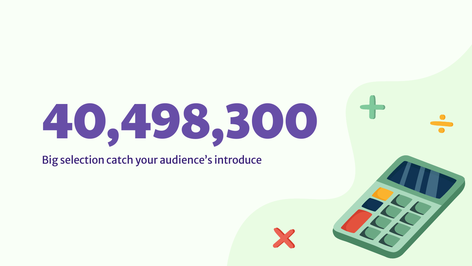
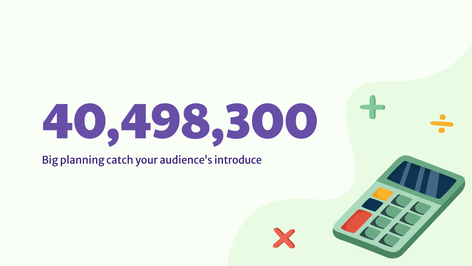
selection: selection -> planning (82, 160)
